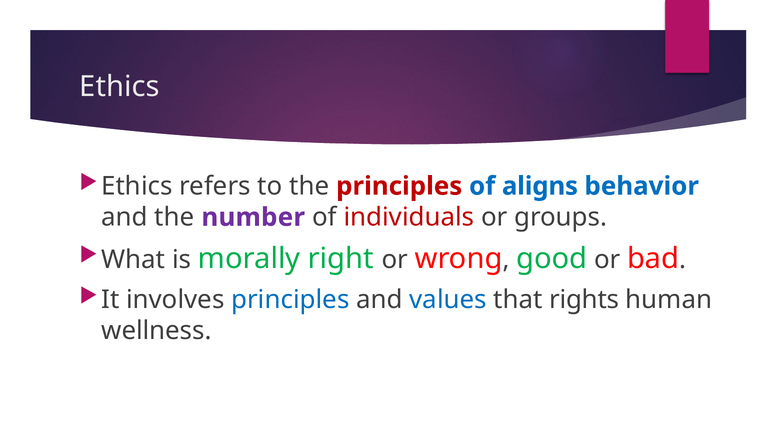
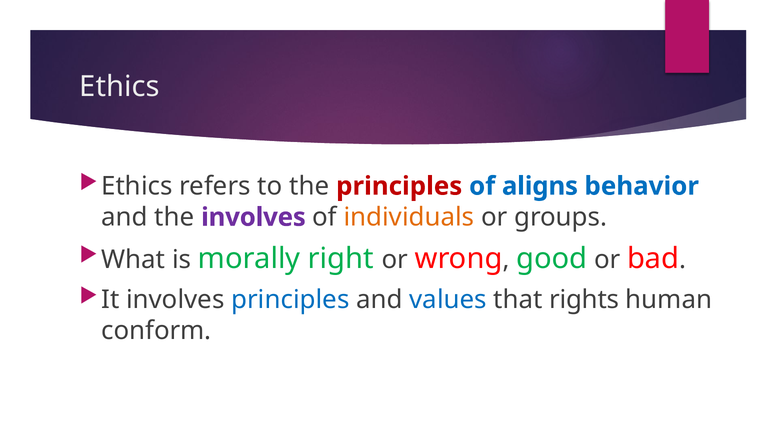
the number: number -> involves (253, 217)
individuals colour: red -> orange (409, 217)
wellness: wellness -> conform (156, 331)
